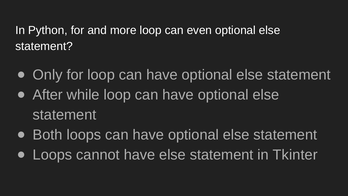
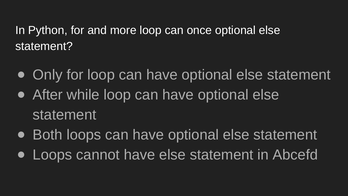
even: even -> once (199, 30)
Tkinter: Tkinter -> Abcefd (295, 155)
